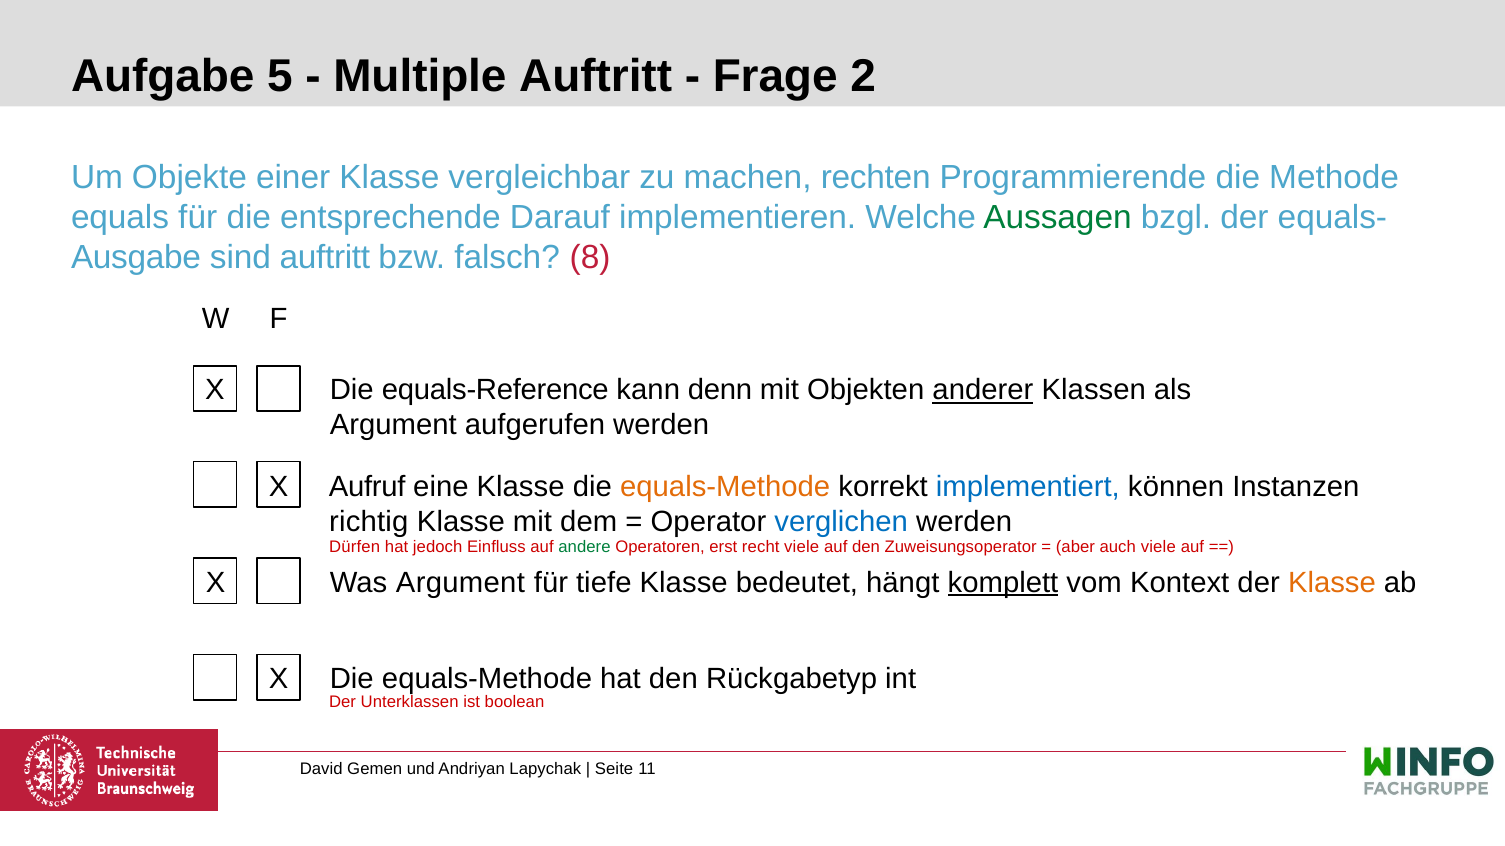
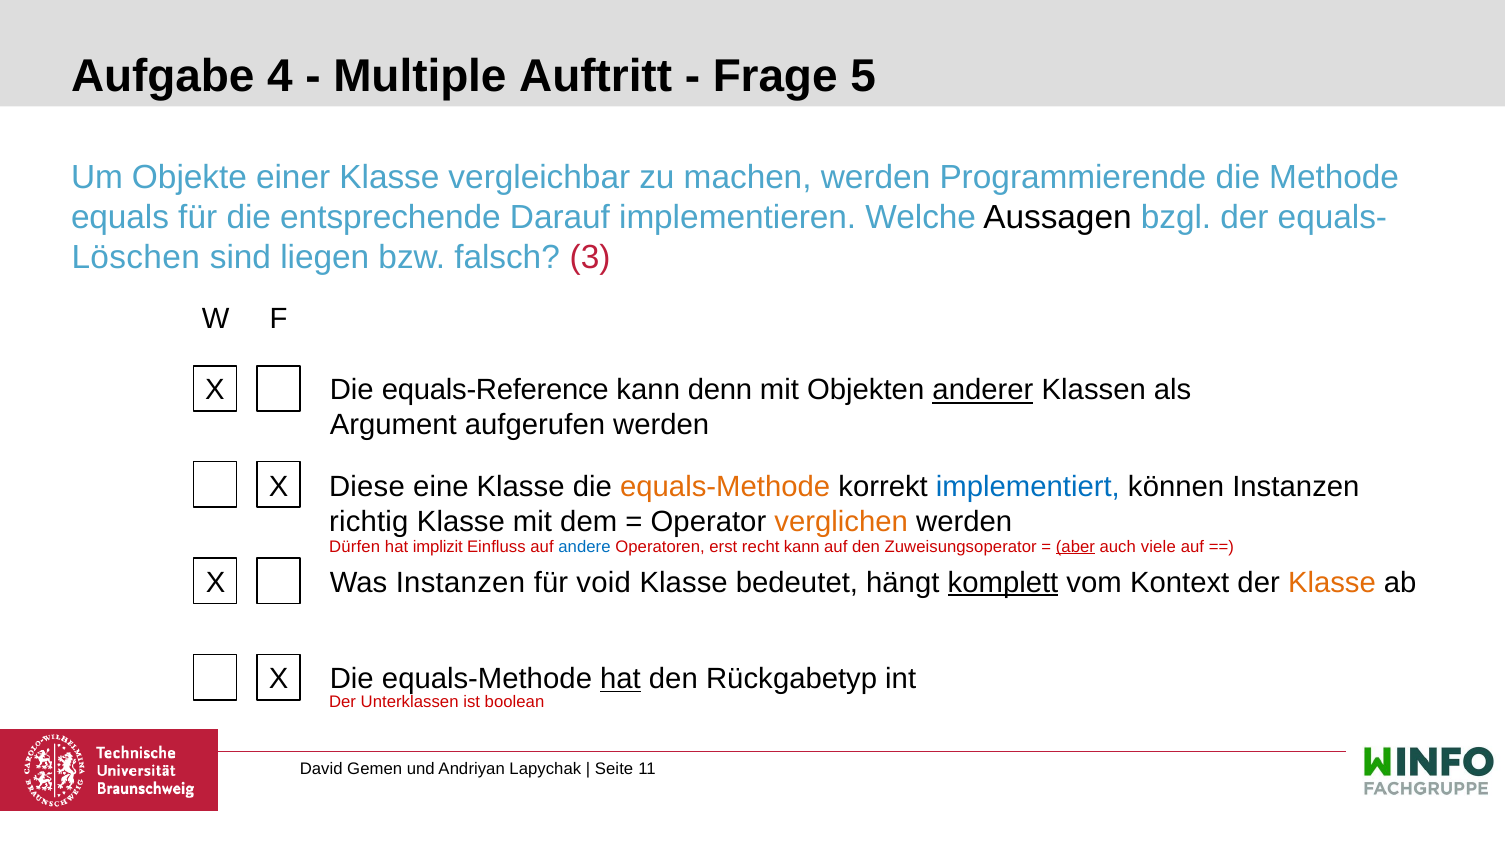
5: 5 -> 4 (280, 77)
2: 2 -> 5 (863, 77)
machen rechten: rechten -> werden (876, 178)
Aussagen colour: green -> black (1058, 218)
Ausgabe: Ausgabe -> Löschen (136, 258)
sind auftritt: auftritt -> liegen (325, 258)
8: 8 -> 3 (590, 258)
Aufruf: Aufruf -> Diese (367, 487)
verglichen colour: blue -> orange (841, 522)
jedoch: jedoch -> implizit (438, 547)
andere colour: green -> blue (584, 547)
recht viele: viele -> kann (802, 547)
aber underline: none -> present (1075, 547)
Was Argument: Argument -> Instanzen (460, 583)
tiefe: tiefe -> void (604, 583)
hat underline: none -> present (620, 680)
